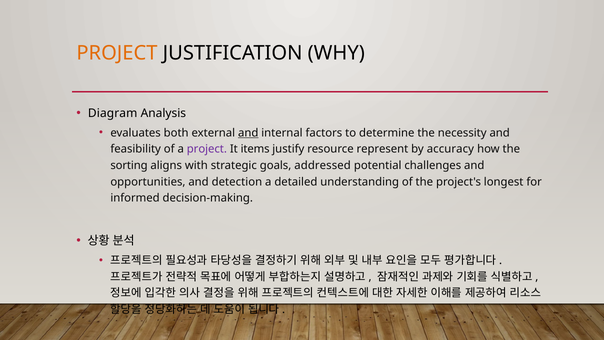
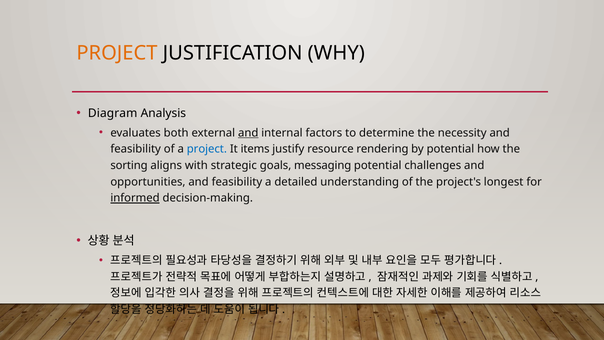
project colour: purple -> blue (207, 149)
represent: represent -> rendering (382, 149)
by accuracy: accuracy -> potential (450, 149)
addressed: addressed -> messaging (323, 165)
opportunities and detection: detection -> feasibility (237, 182)
informed underline: none -> present (135, 198)
